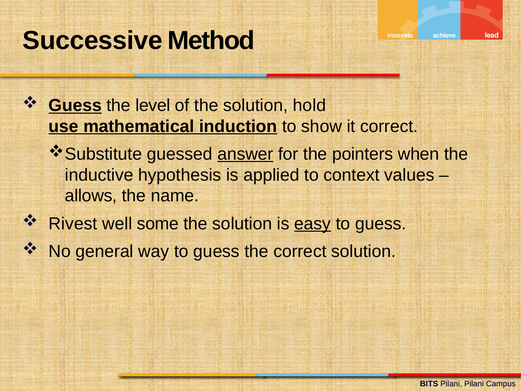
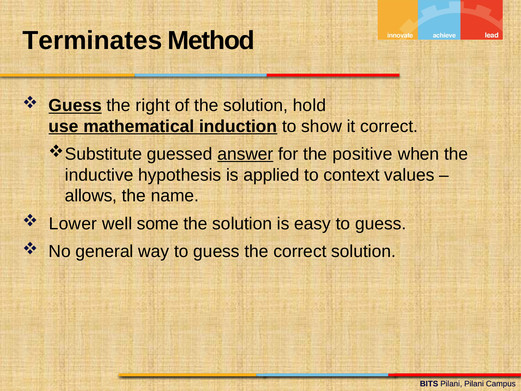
Successive: Successive -> Terminates (92, 40)
level: level -> right (153, 105)
pointers: pointers -> positive (362, 154)
Rivest: Rivest -> Lower (73, 224)
easy underline: present -> none (313, 224)
